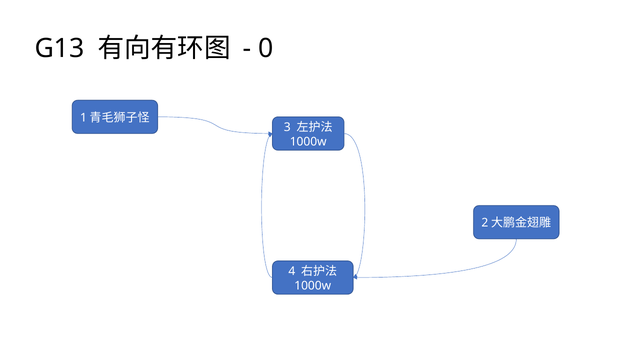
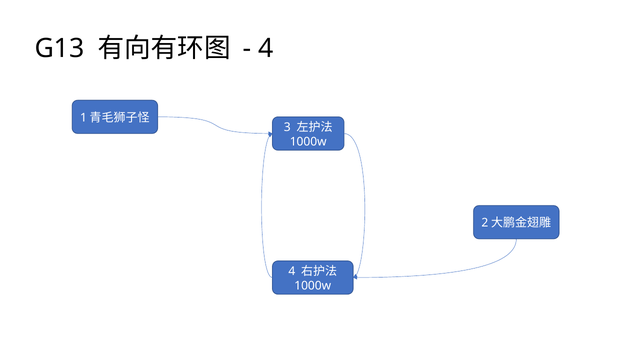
0: 0 -> 4 (266, 48)
